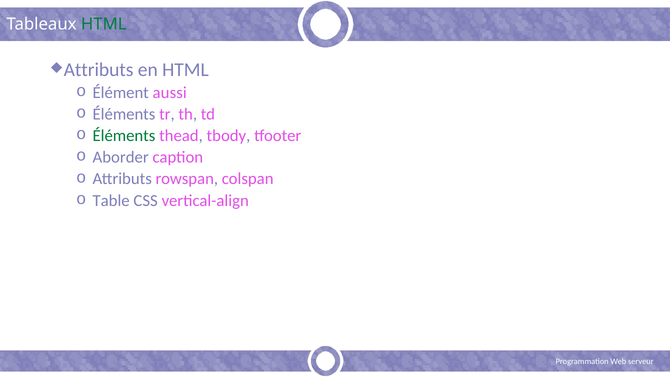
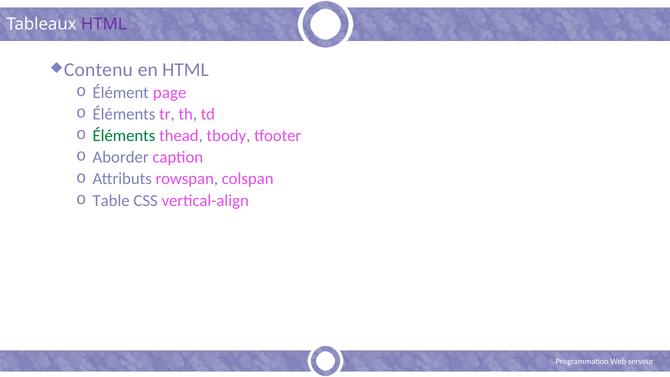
HTML colour: green -> purple (104, 24)
Attributs: Attributs -> Contenu (98, 70)
aussi: aussi -> page (170, 93)
